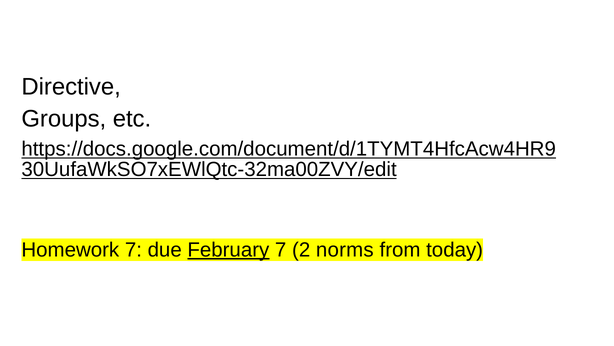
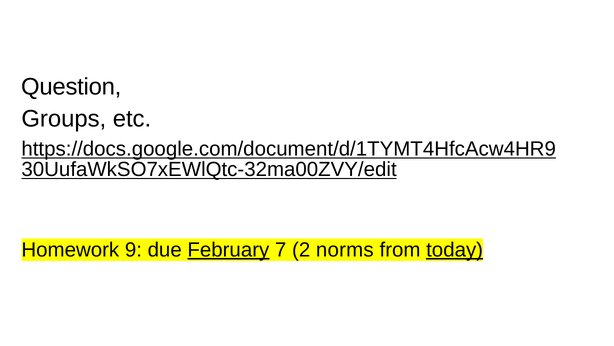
Directive: Directive -> Question (71, 87)
Homework 7: 7 -> 9 (133, 250)
today underline: none -> present (455, 250)
